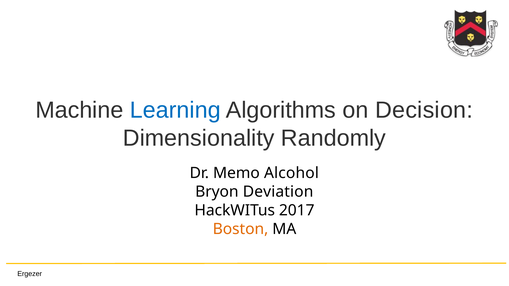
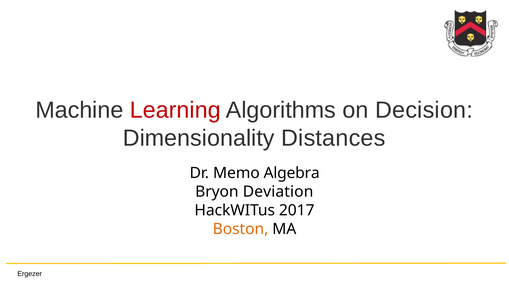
Learning colour: blue -> red (175, 110)
Randomly: Randomly -> Distances (333, 138)
Alcohol: Alcohol -> Algebra (292, 173)
